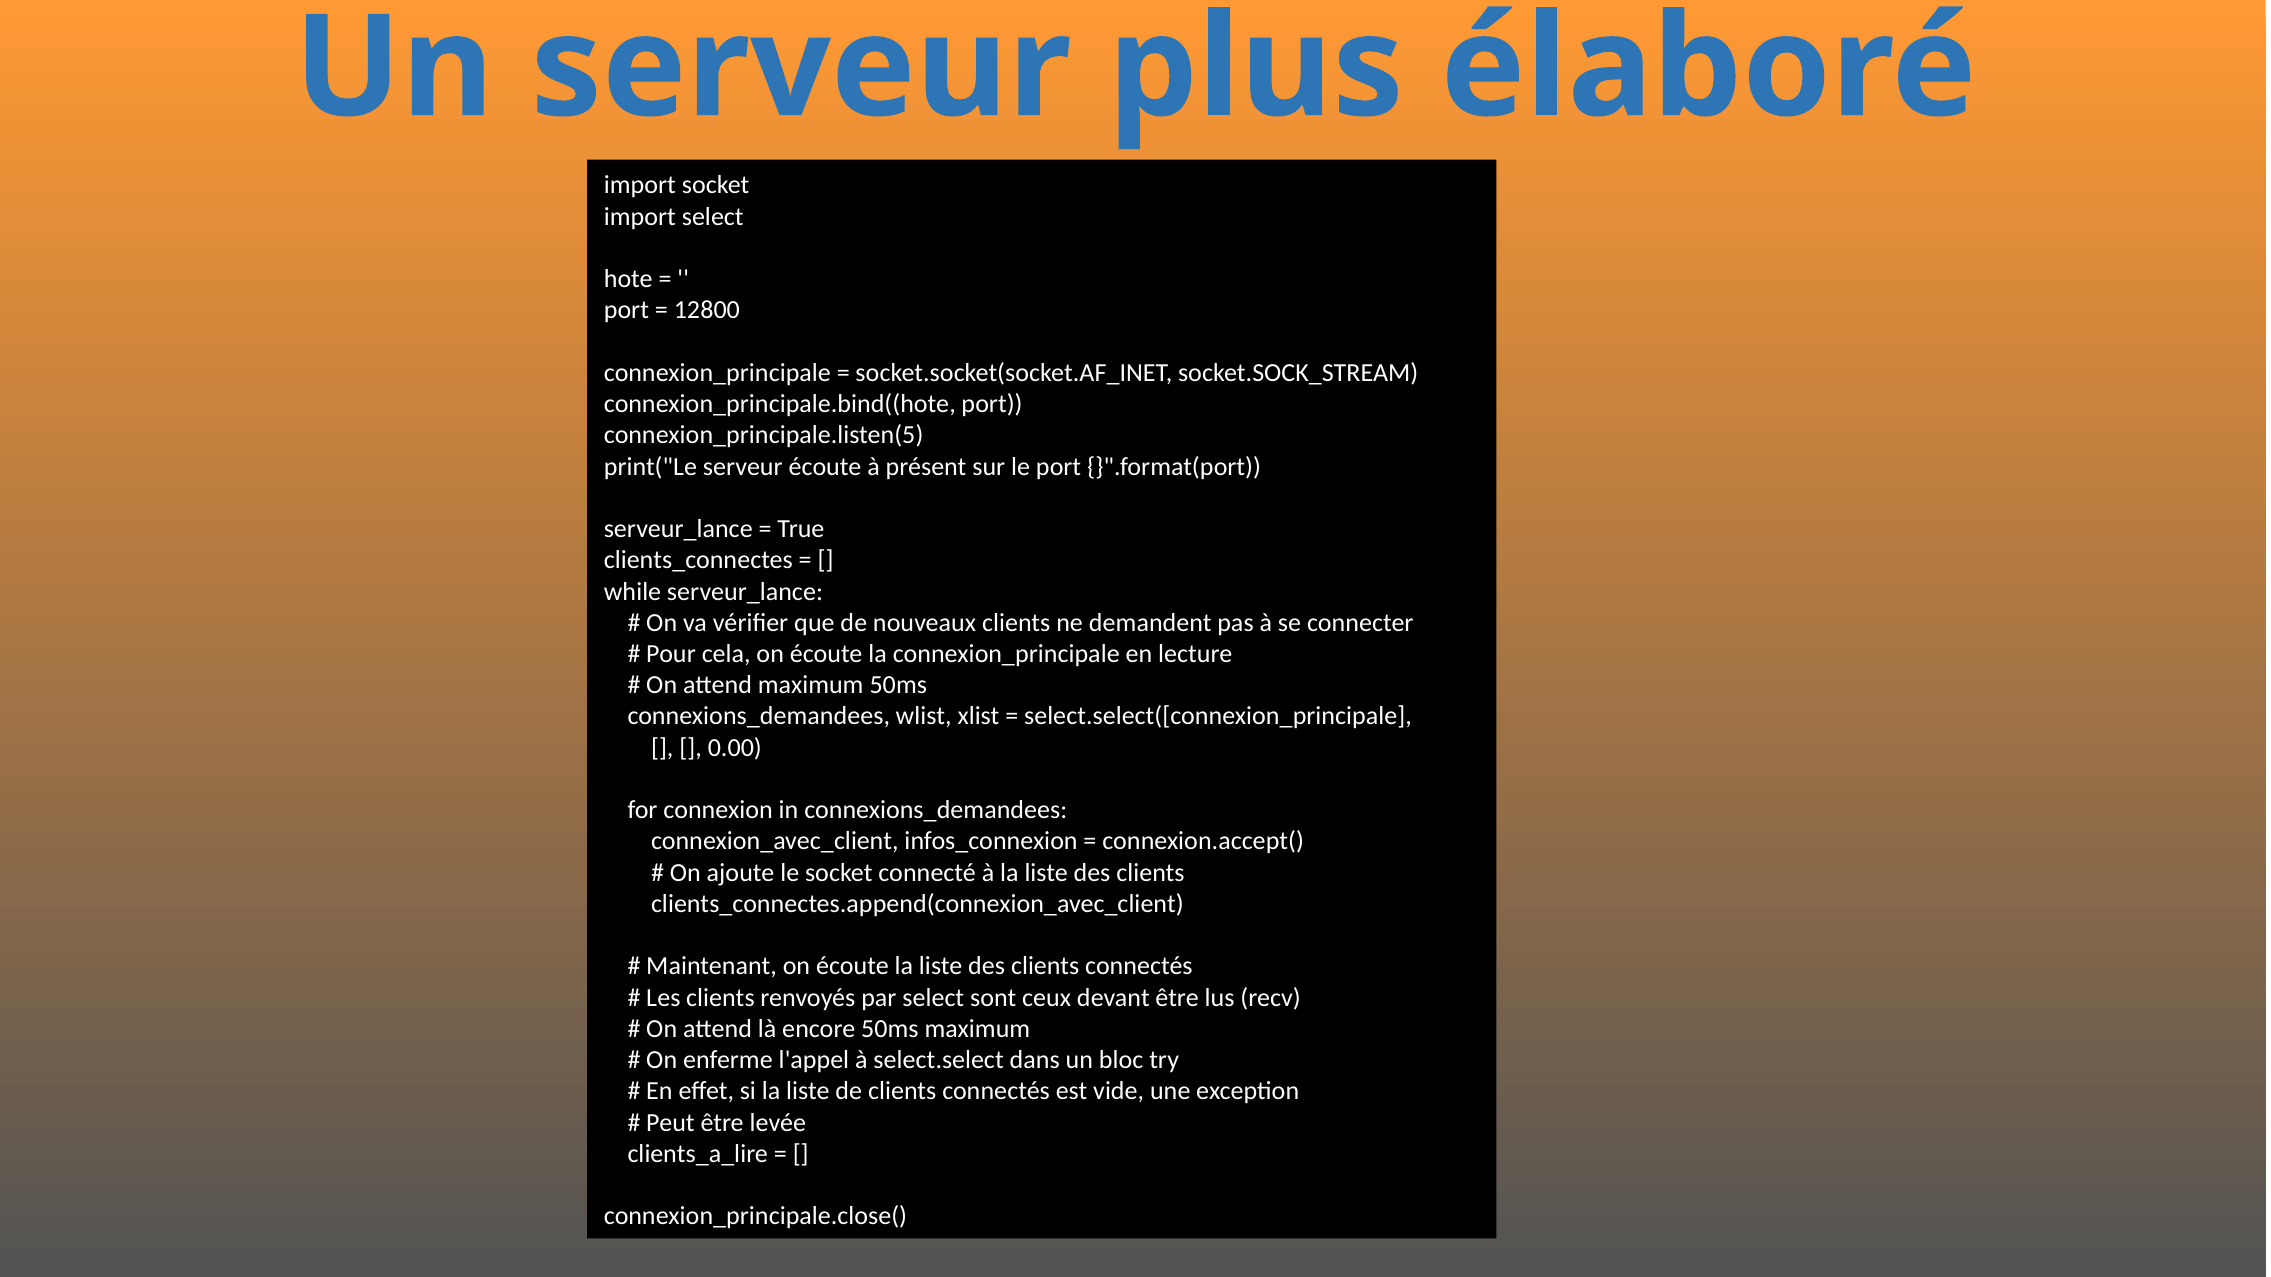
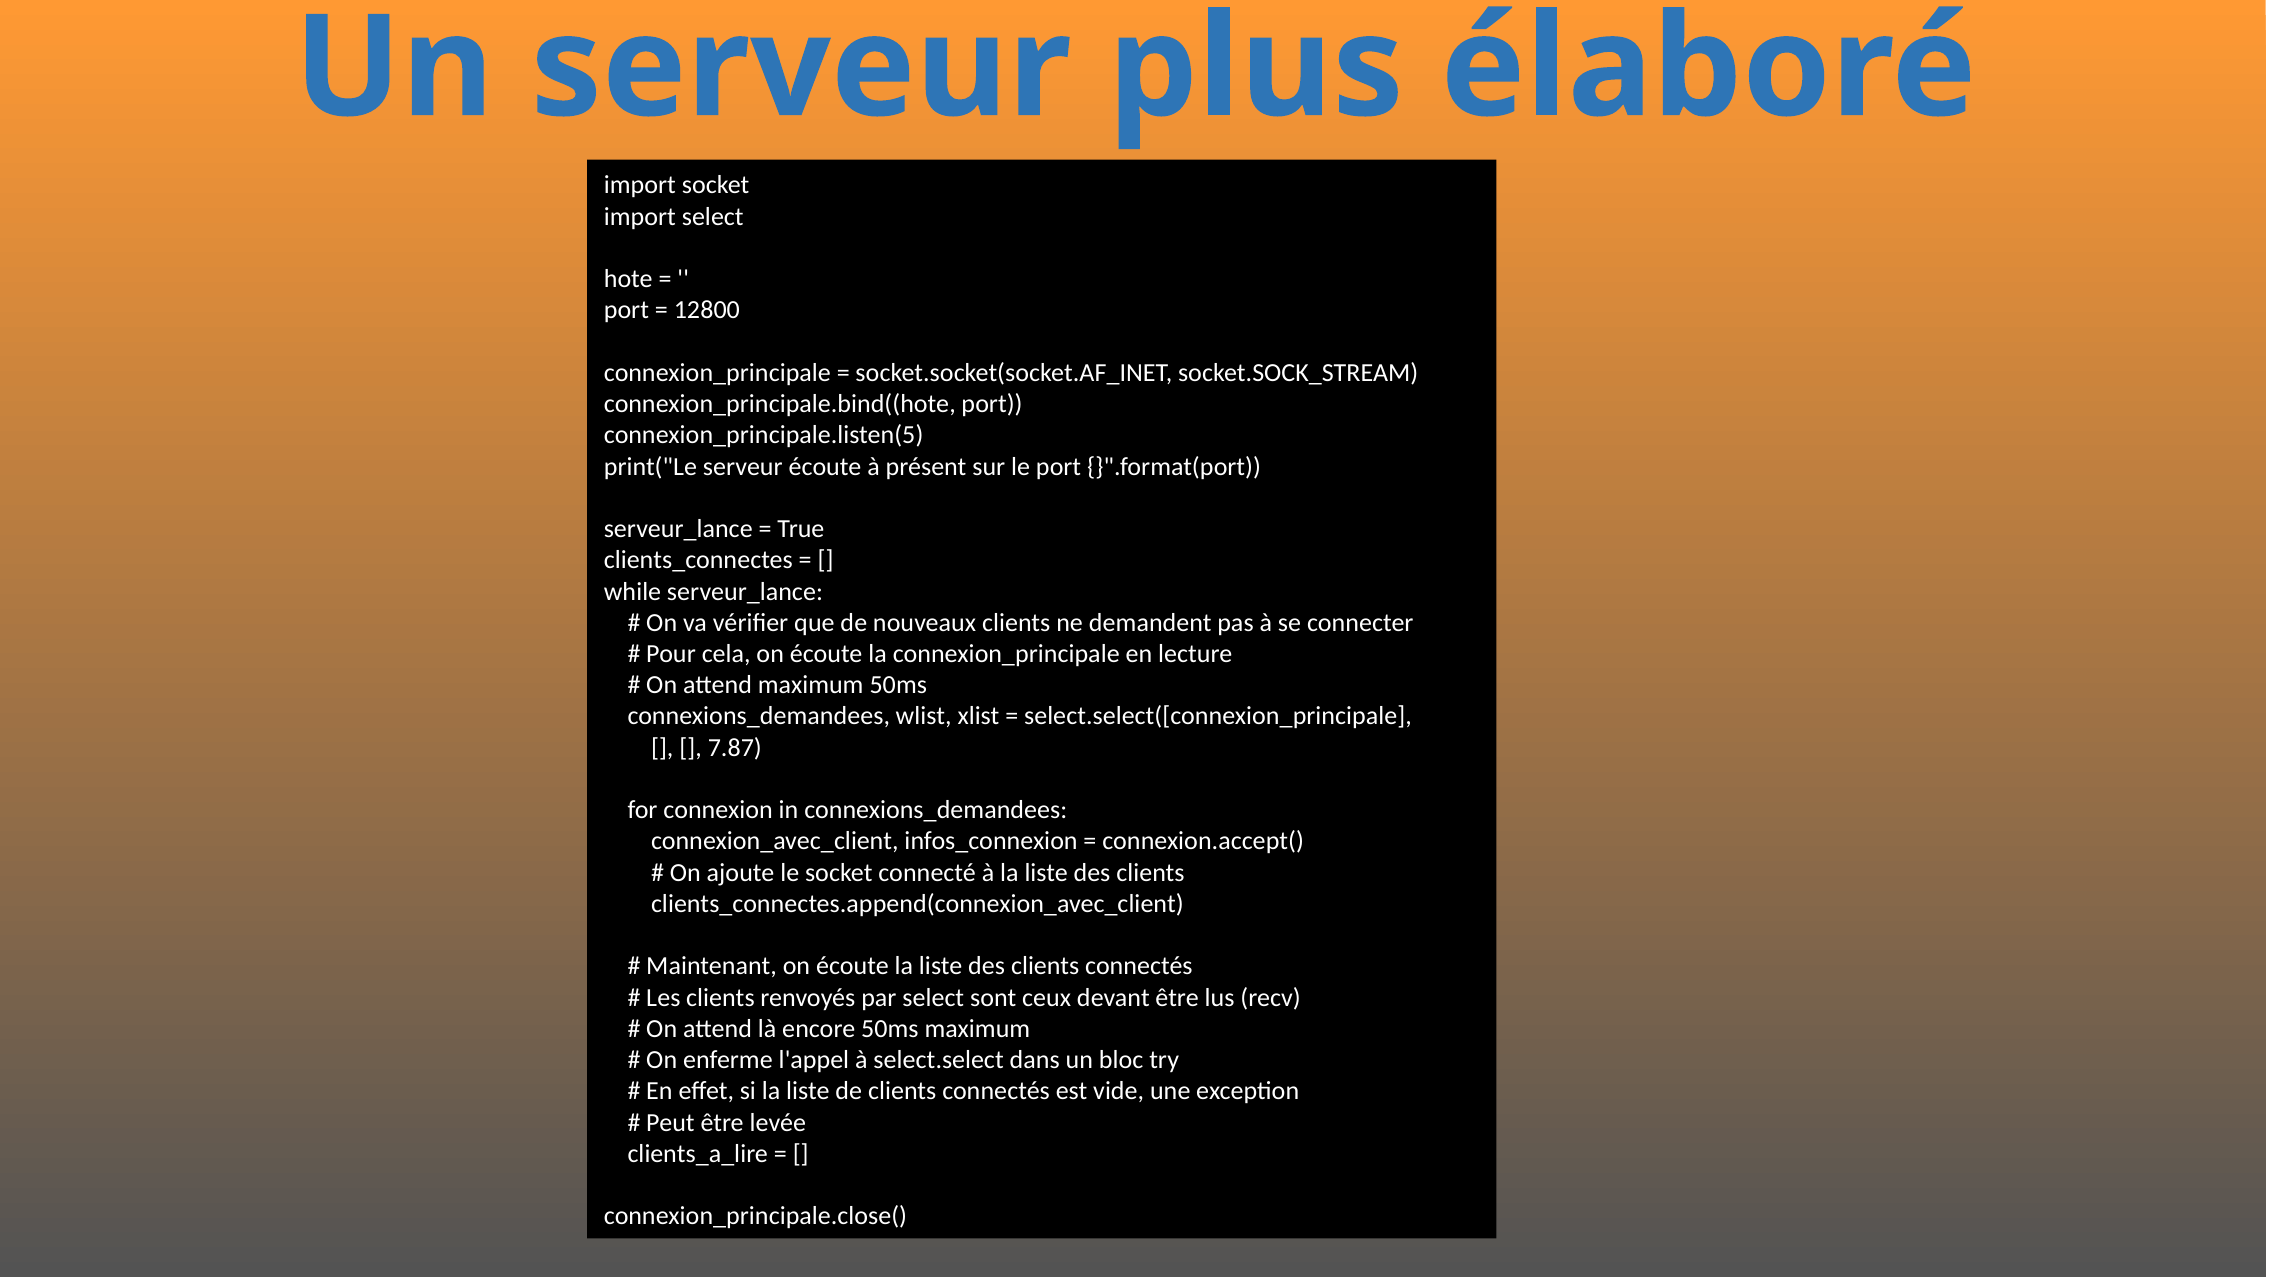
0.00: 0.00 -> 7.87 (735, 748)
